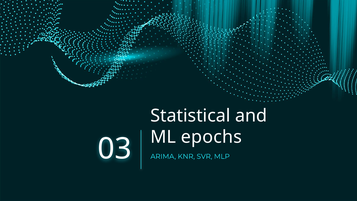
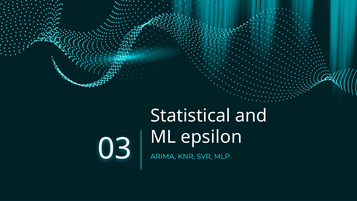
epochs: epochs -> epsilon (211, 137)
